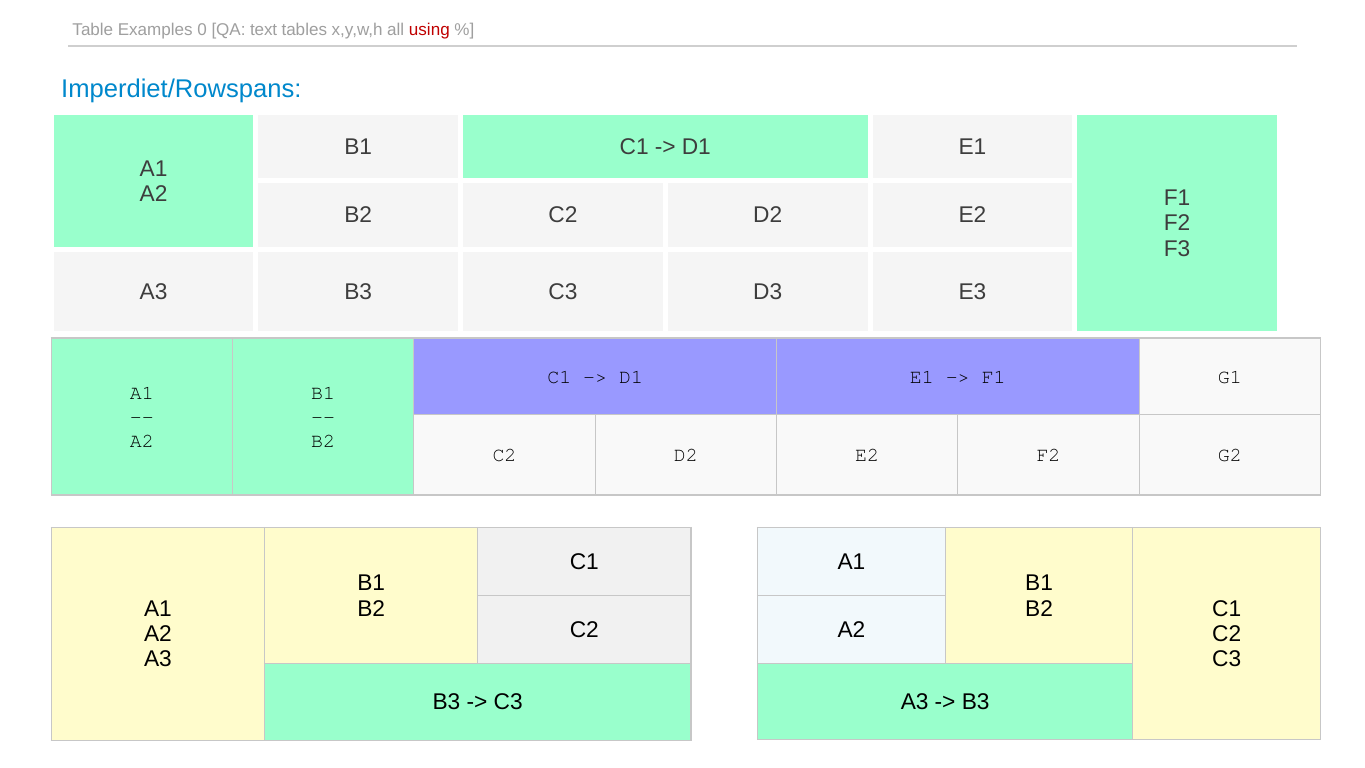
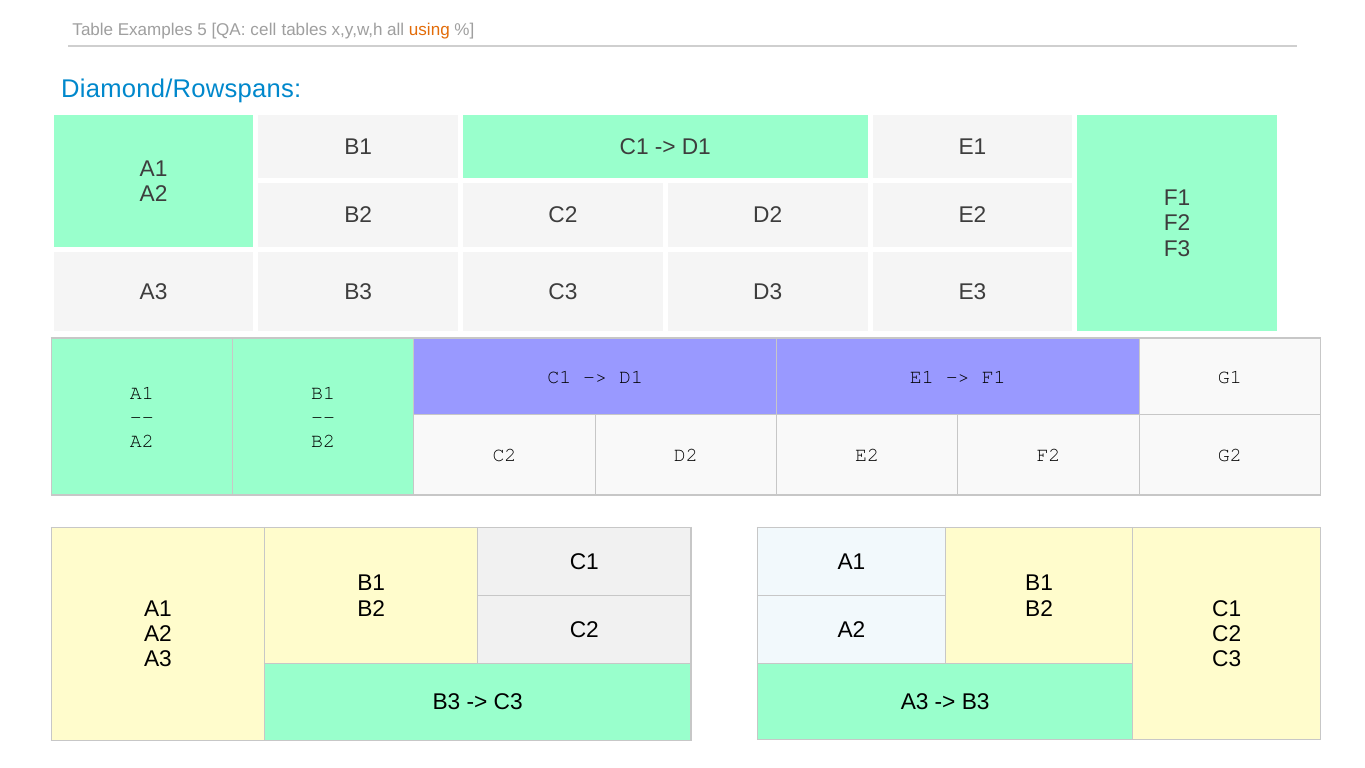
0: 0 -> 5 (202, 29)
text: text -> cell (263, 29)
using colour: red -> orange (429, 29)
Imperdiet/Rowspans: Imperdiet/Rowspans -> Diamond/Rowspans (181, 89)
